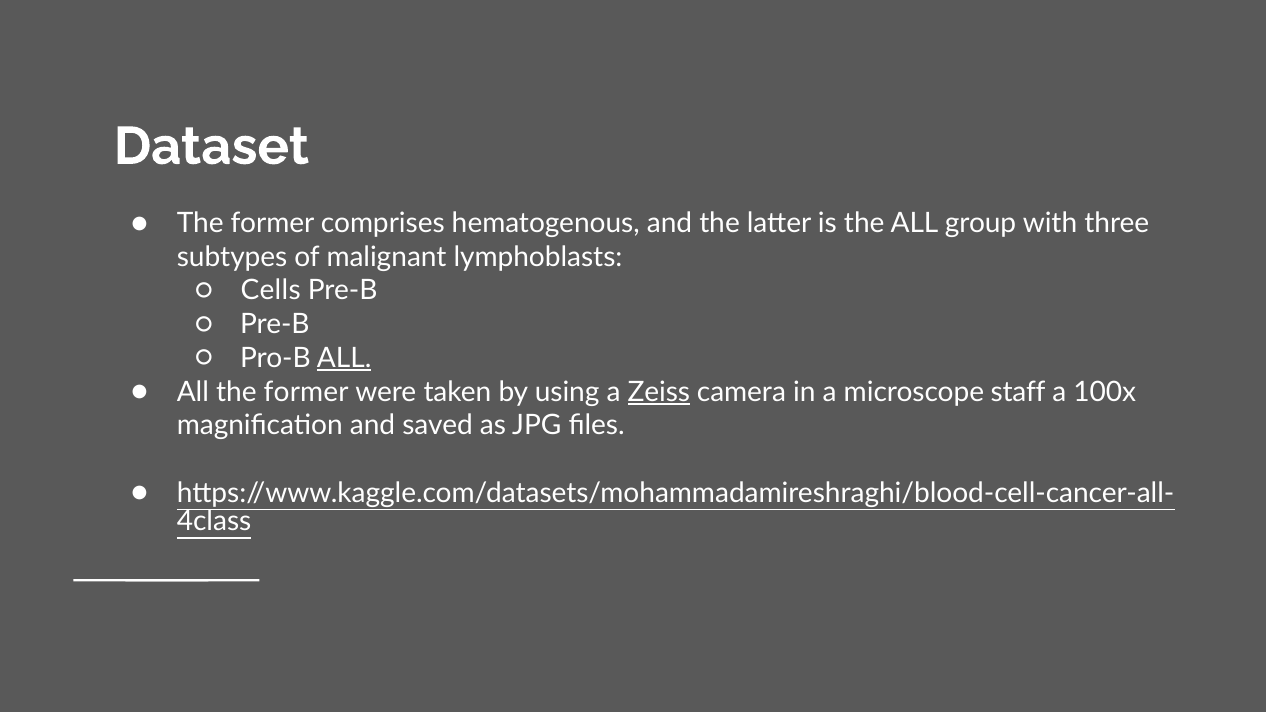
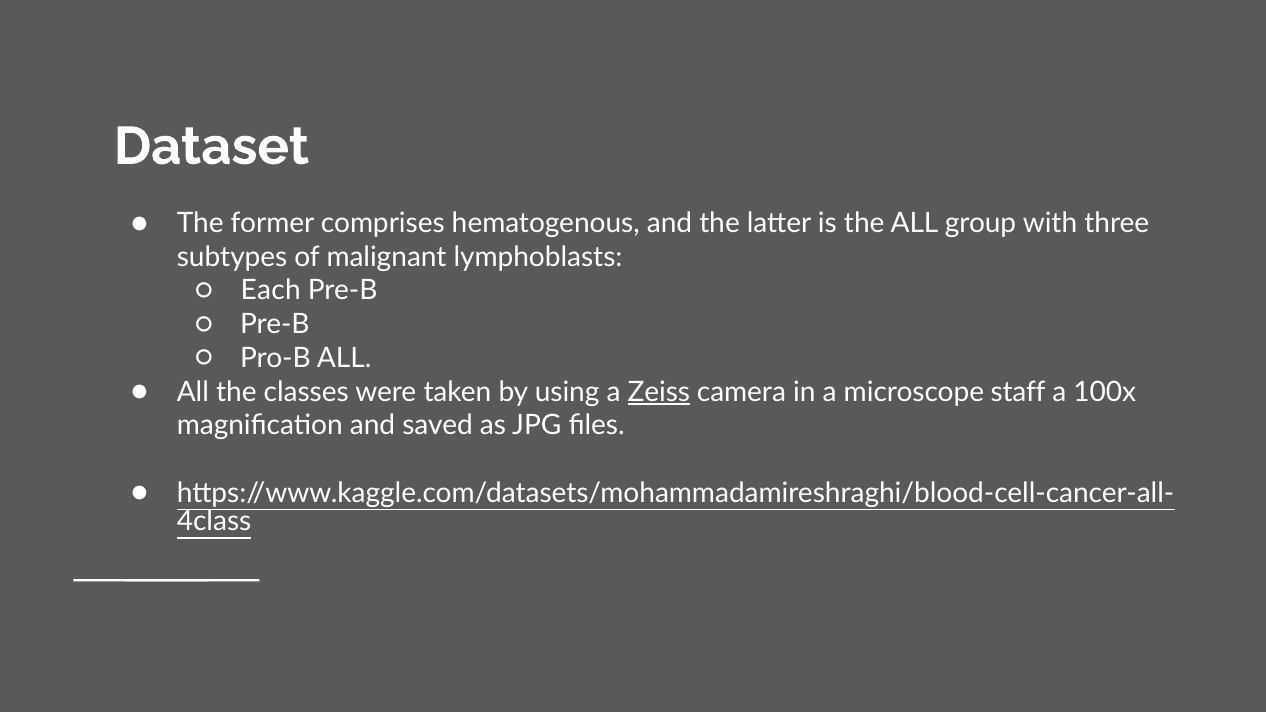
Cells: Cells -> Each (271, 291)
ALL underline: present -> none (344, 358)
All the former: former -> classes (306, 392)
